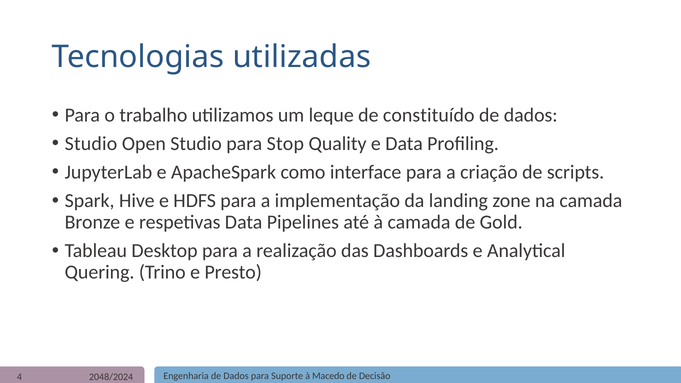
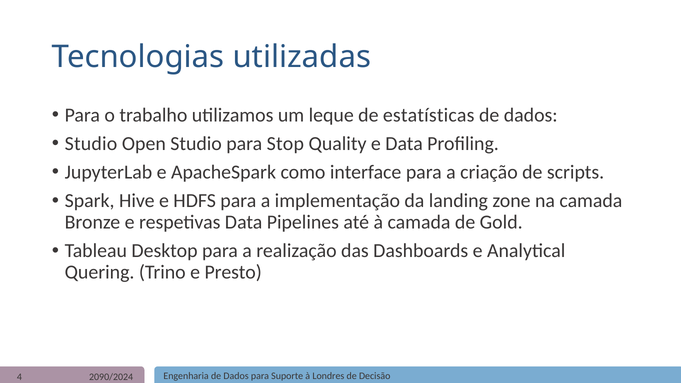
constituído: constituído -> estatísticas (429, 115)
2048/2024: 2048/2024 -> 2090/2024 (111, 377)
Macedo: Macedo -> Londres (328, 376)
